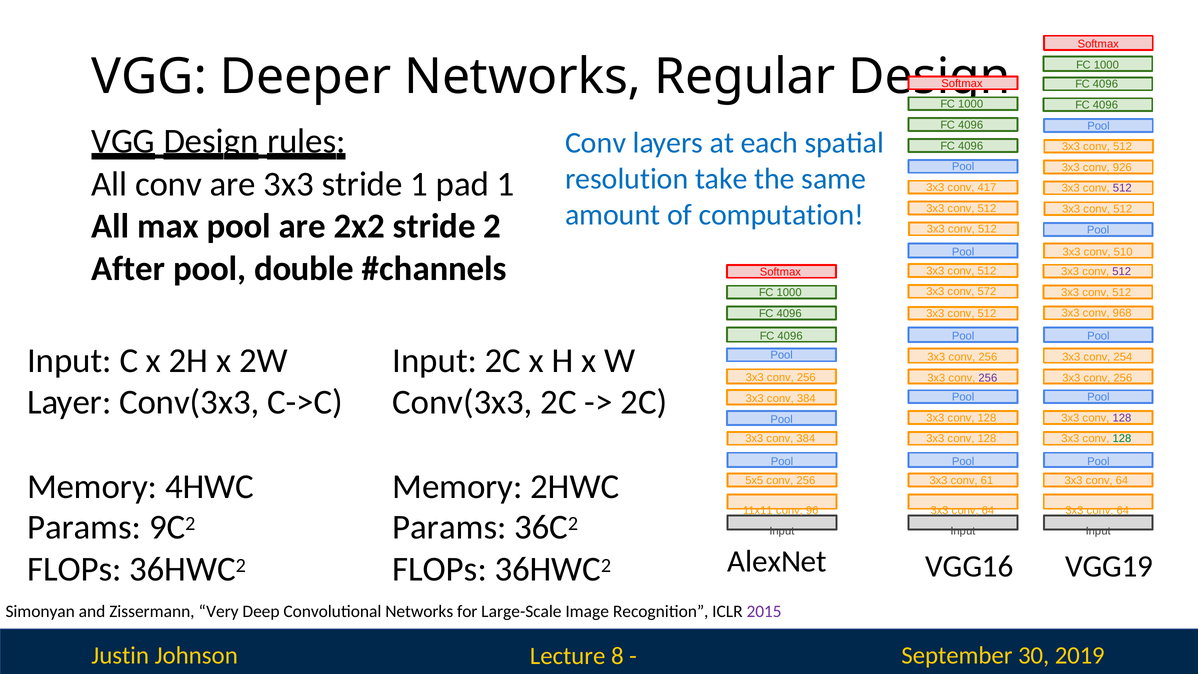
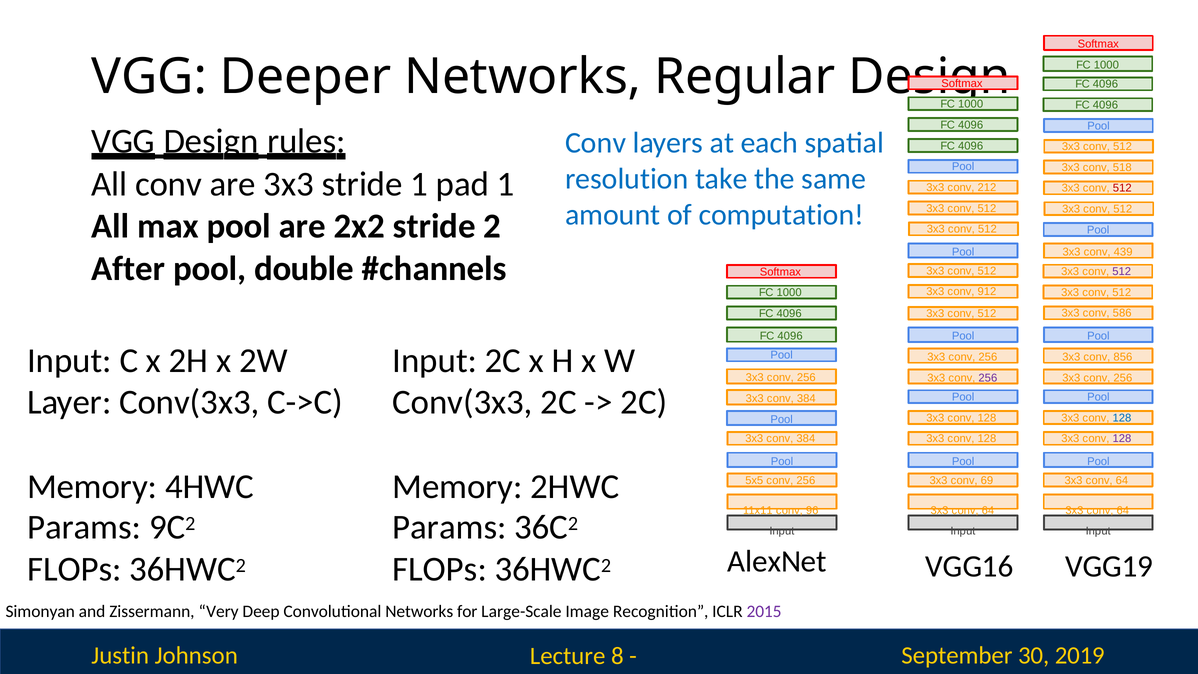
926: 926 -> 518 (1122, 167)
417: 417 -> 212 (987, 187)
512 colour: purple -> red (1122, 188)
510: 510 -> 439 (1123, 252)
572: 572 -> 912 (987, 292)
968: 968 -> 586 (1122, 313)
254: 254 -> 856 (1123, 357)
128 colour: purple -> blue (1122, 418)
128 colour: green -> purple (1122, 439)
61: 61 -> 69 (987, 480)
